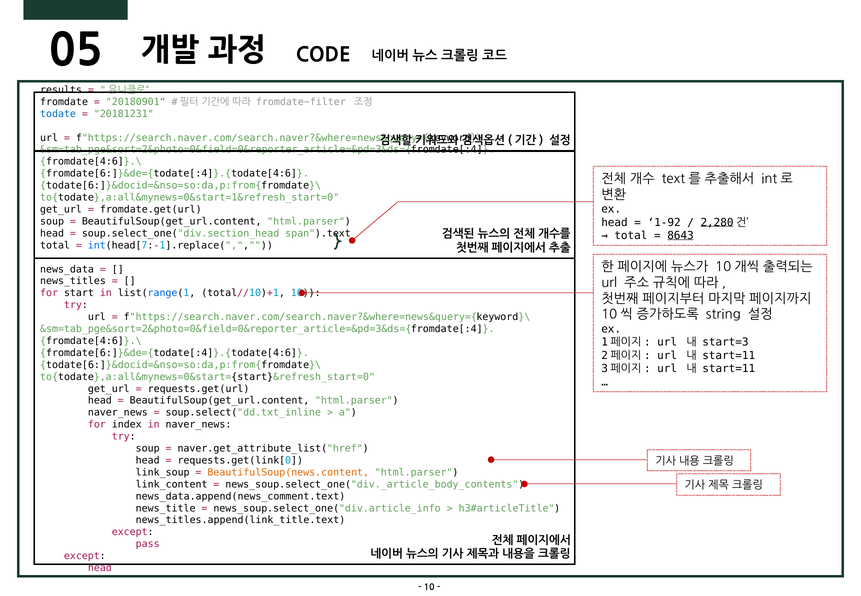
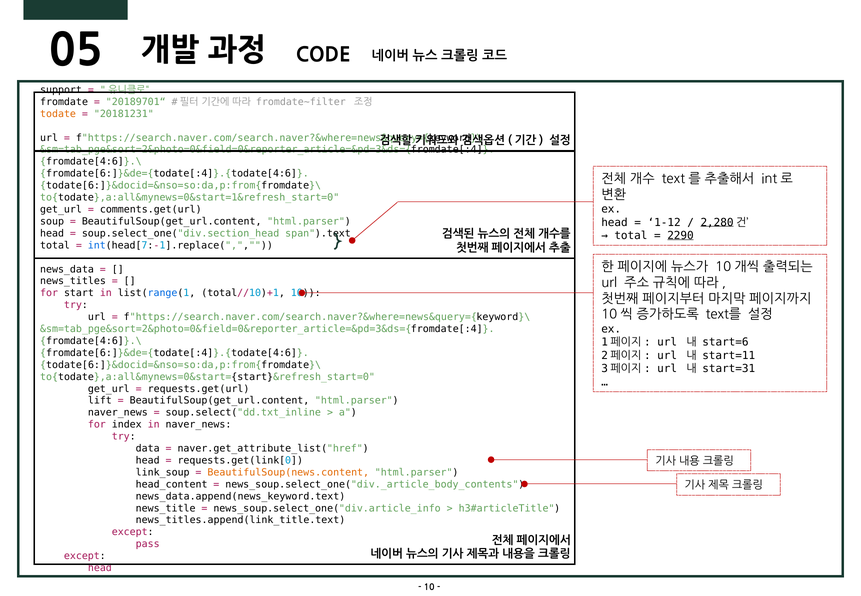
results: results -> support (61, 90)
20180901“: 20180901“ -> 20189701“ (136, 102)
todate colour: blue -> orange (58, 114)
fromdate.get(url: fromdate.get(url -> comments.get(url (151, 209)
1-92: 1-92 -> 1-12 (664, 222)
8643: 8643 -> 2290 (680, 236)
string: string -> text를 (723, 315)
start=3: start=3 -> start=6 (725, 342)
start=11: start=11 -> start=31 (729, 369)
head: head -> lift (100, 401)
soup: soup -> data (148, 449)
link_content: link_content -> head_content (172, 484)
news_data.append(news_comment.text: news_data.append(news_comment.text -> news_data.append(news_keyword.text (241, 496)
